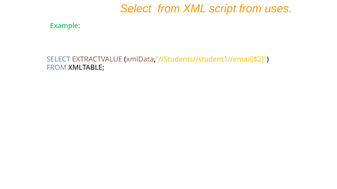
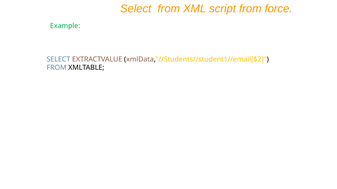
uses: uses -> force (278, 9)
